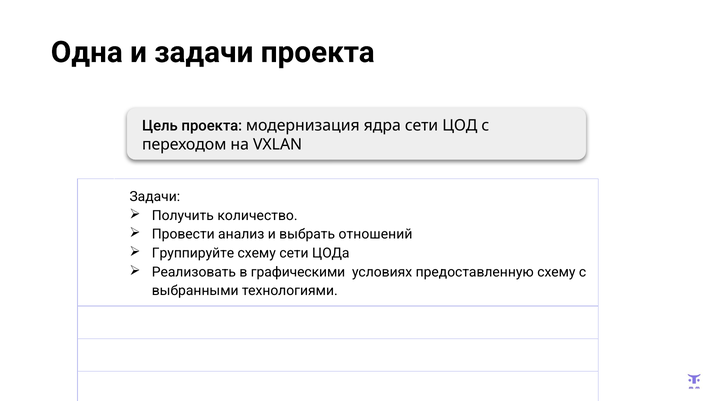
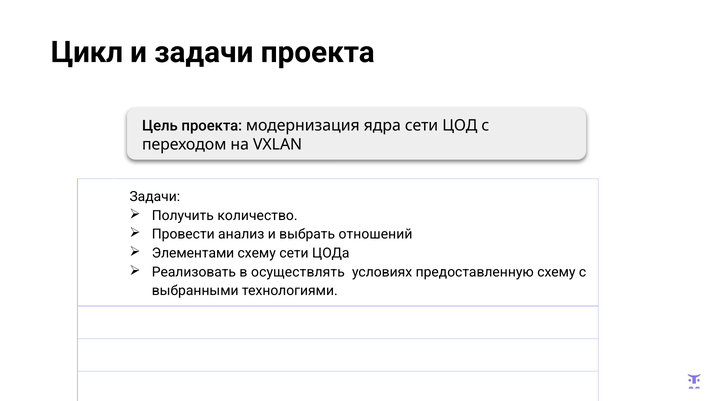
Одна: Одна -> Цикл (87, 52)
Группируйте: Группируйте -> Элементами (193, 253)
графическими: графическими -> осуществлять (298, 272)
